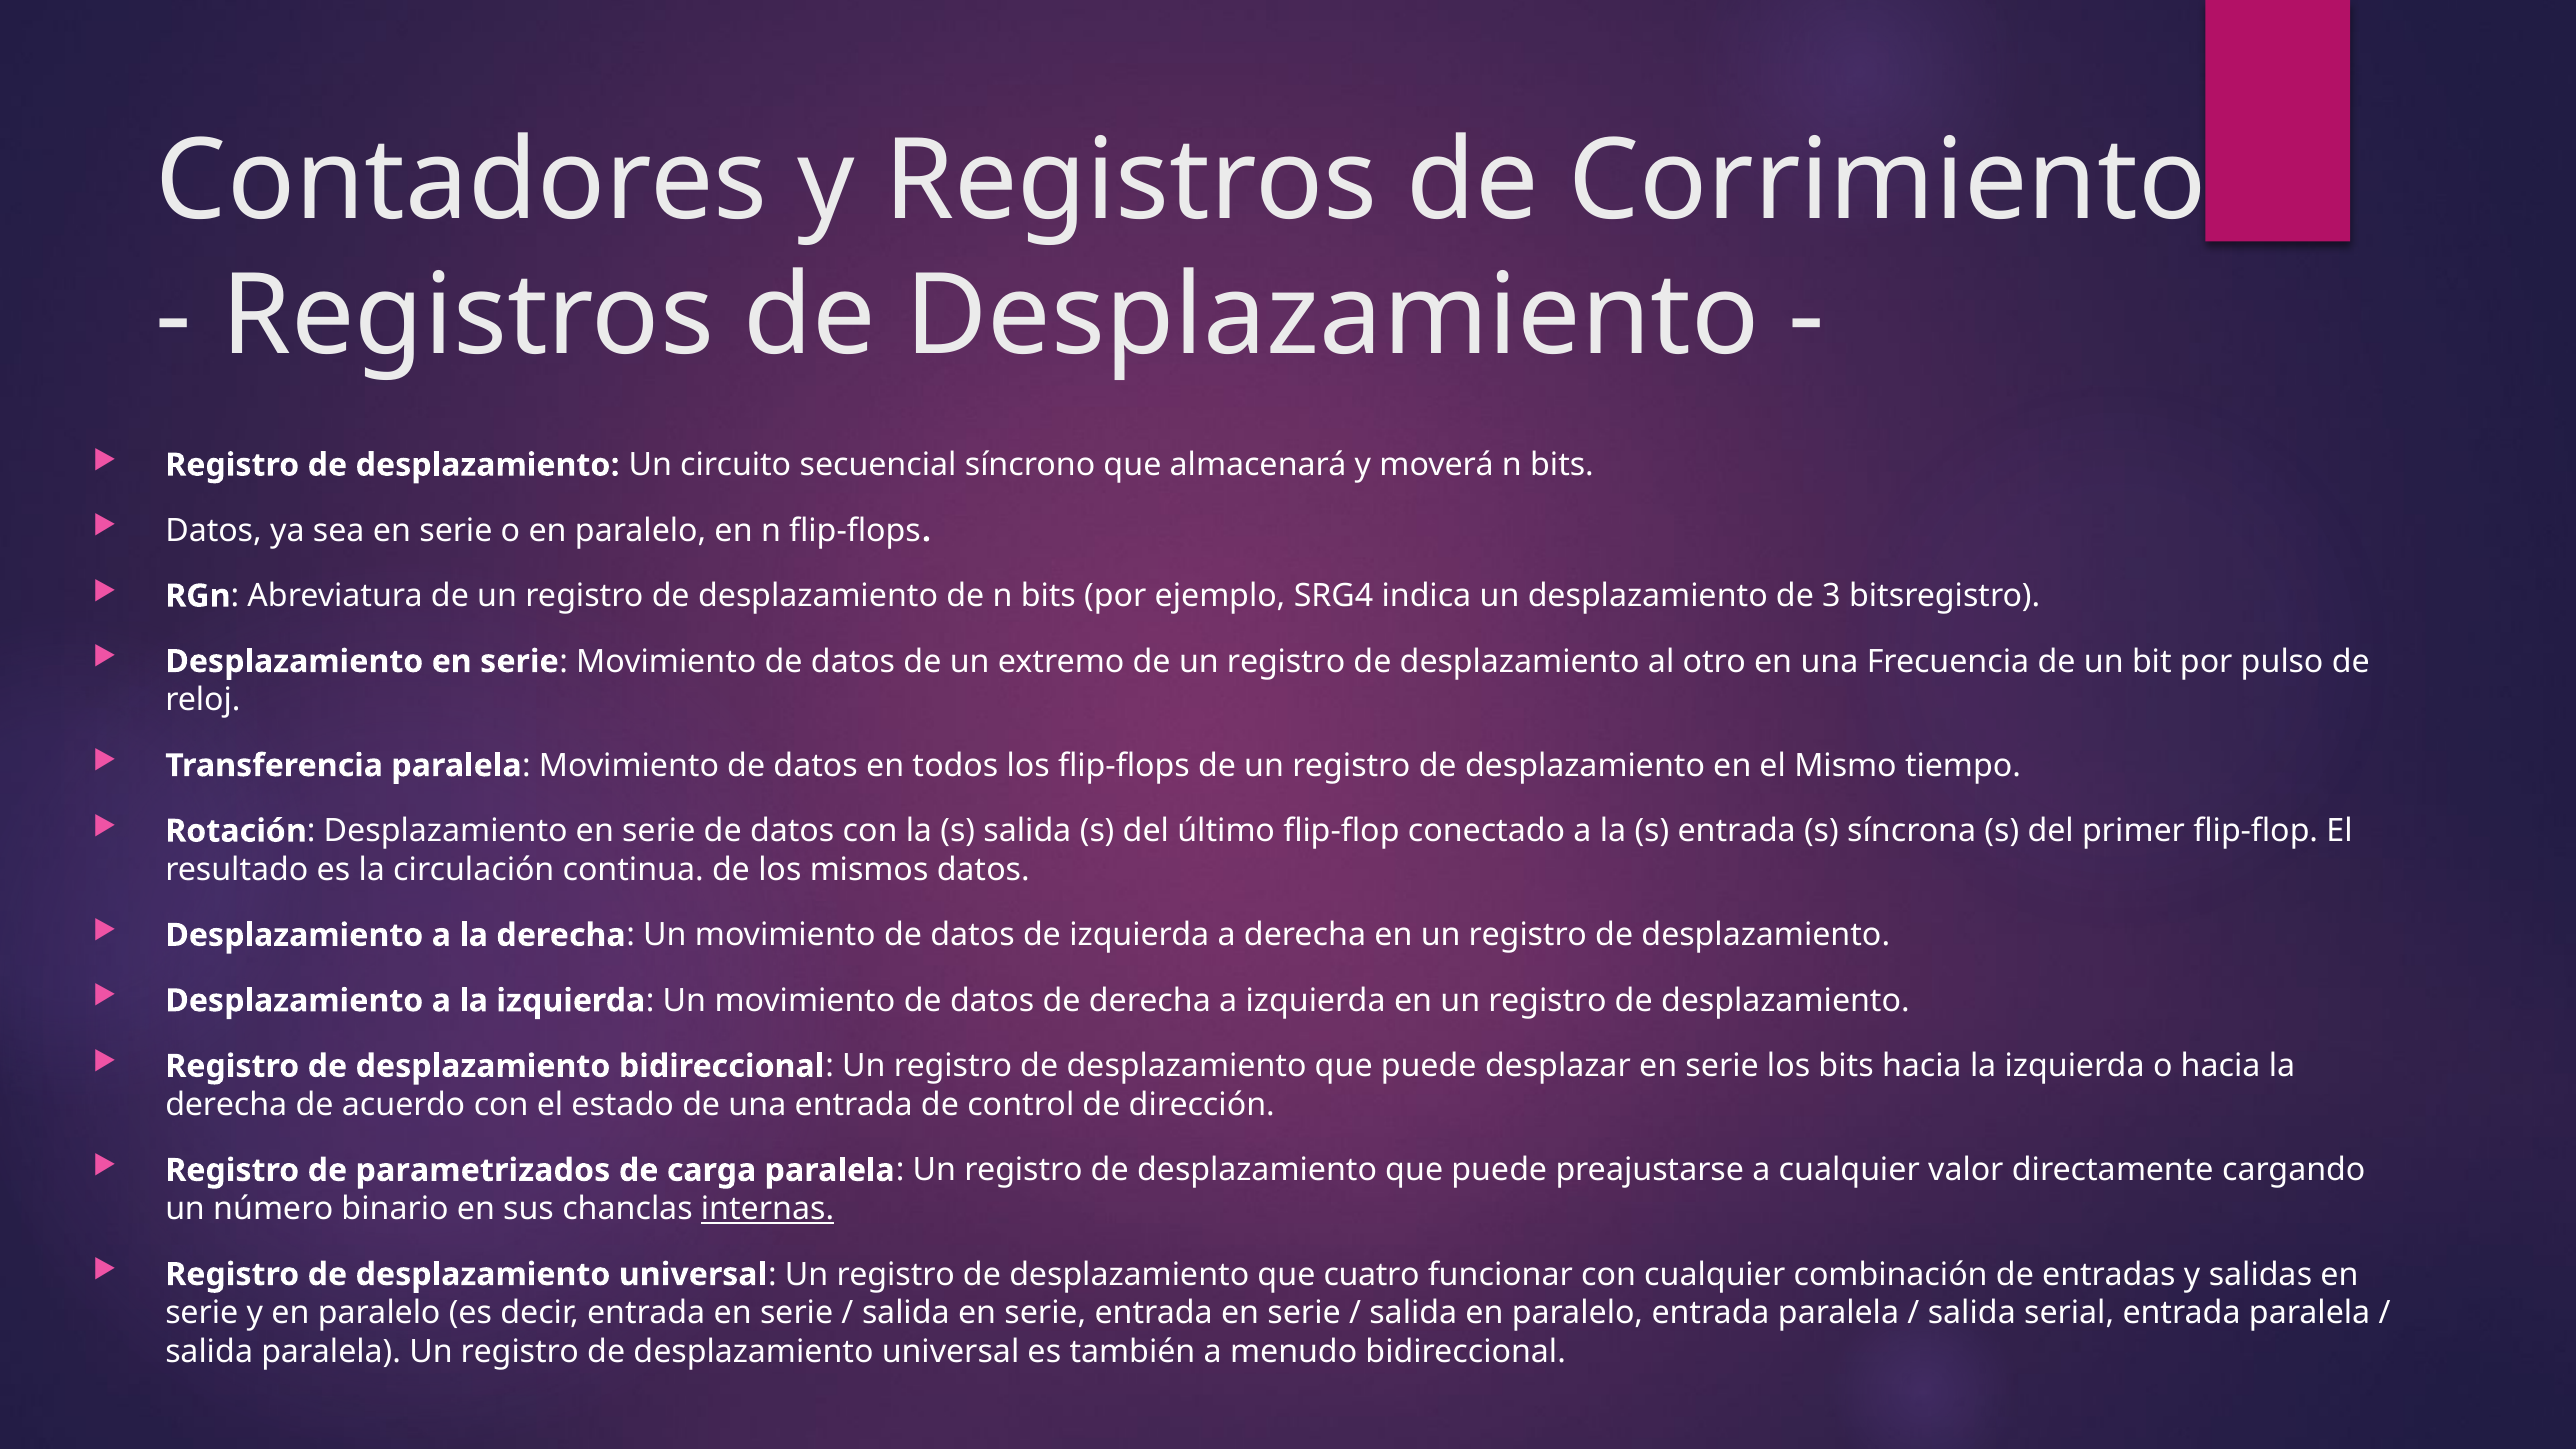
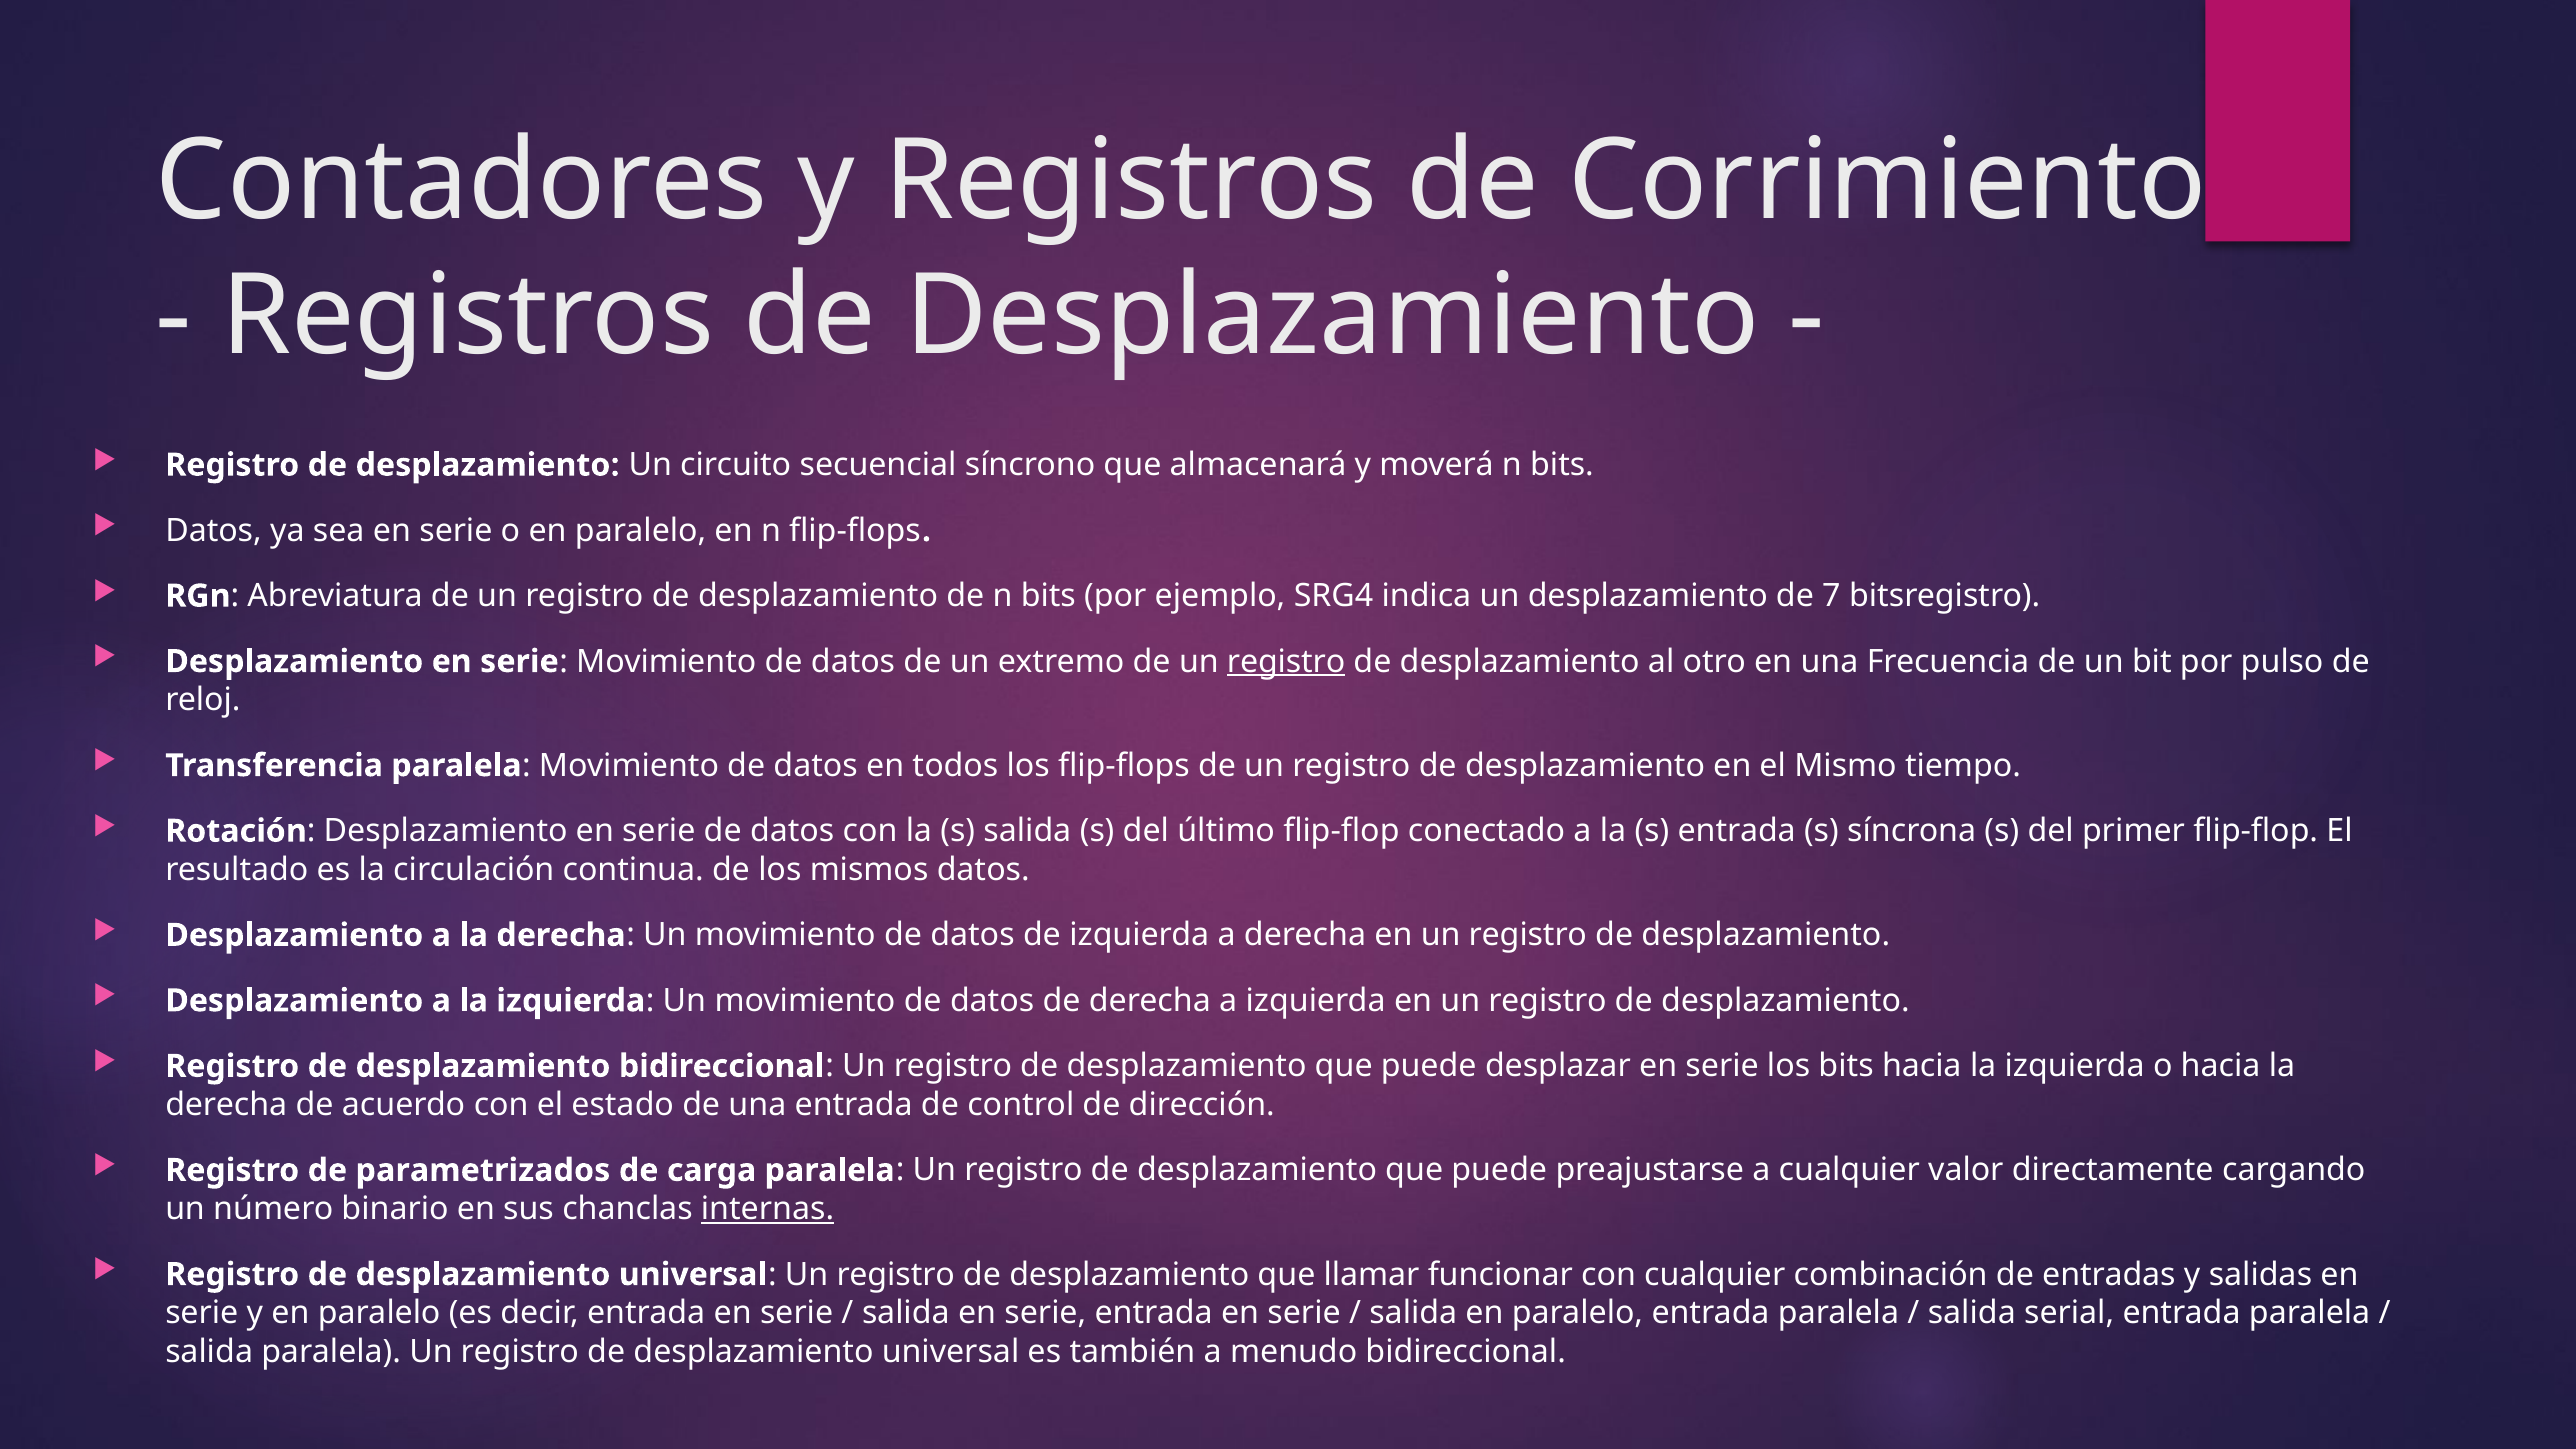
3: 3 -> 7 (1831, 596)
registro underline: none -> present (1286, 661)
cuatro: cuatro -> llamar (1371, 1274)
